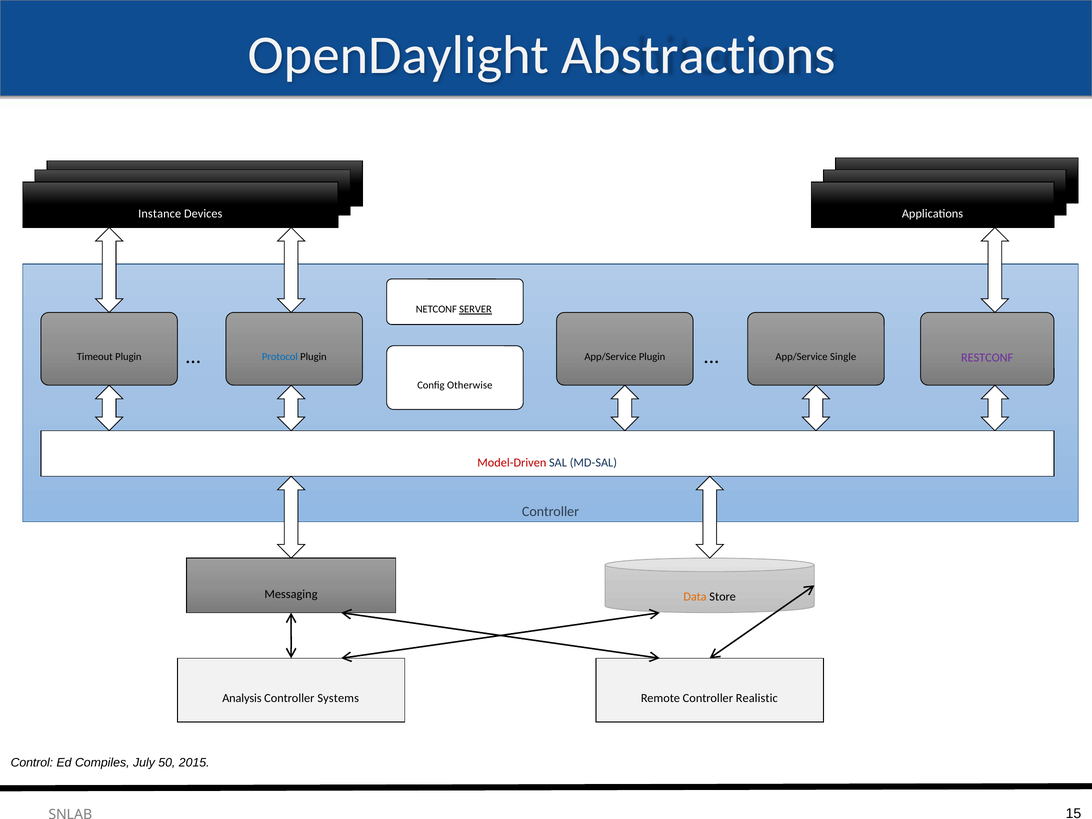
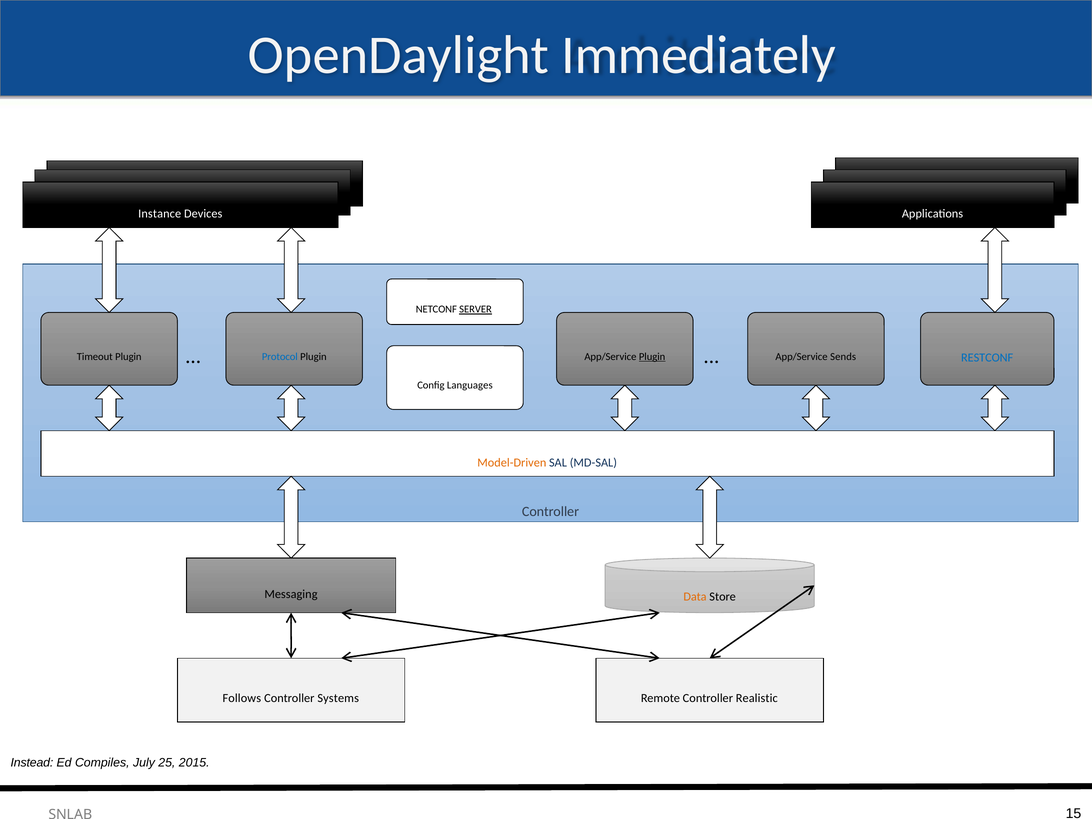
Abstractions: Abstractions -> Immediately (698, 55)
Plugin underline: none -> present (652, 357)
Single: Single -> Sends (843, 357)
RESTCONF colour: purple -> blue (987, 358)
Otherwise: Otherwise -> Languages (470, 385)
Model-Driven colour: red -> orange (512, 462)
Analysis: Analysis -> Follows (242, 698)
Control: Control -> Instead (32, 763)
50: 50 -> 25 (167, 763)
